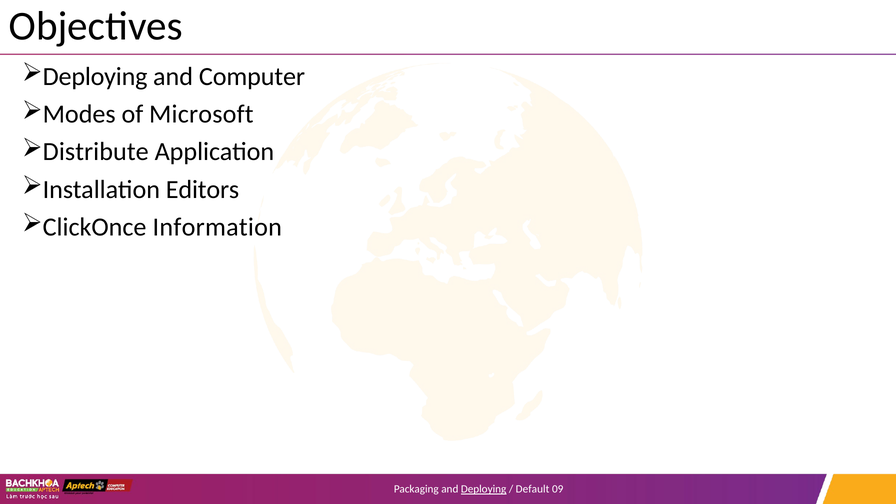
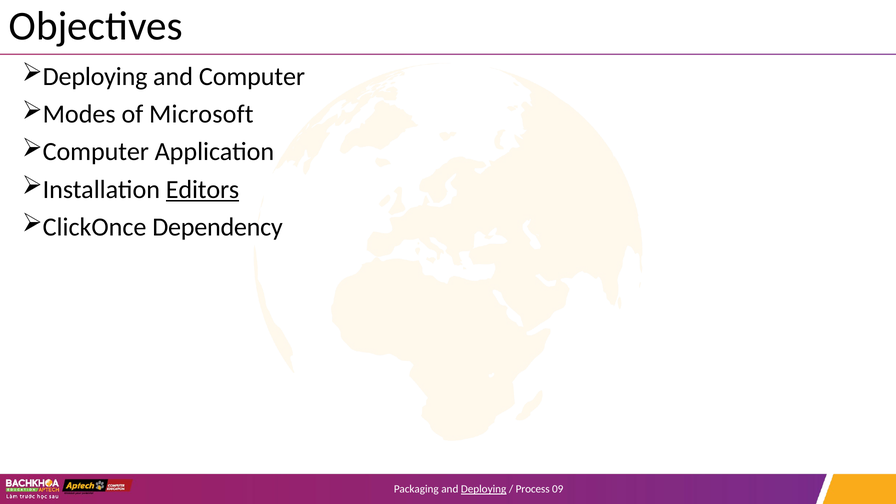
Distribute: Distribute -> Computer (96, 152)
Editors underline: none -> present (203, 189)
Information: Information -> Dependency (218, 227)
Default: Default -> Process (533, 489)
